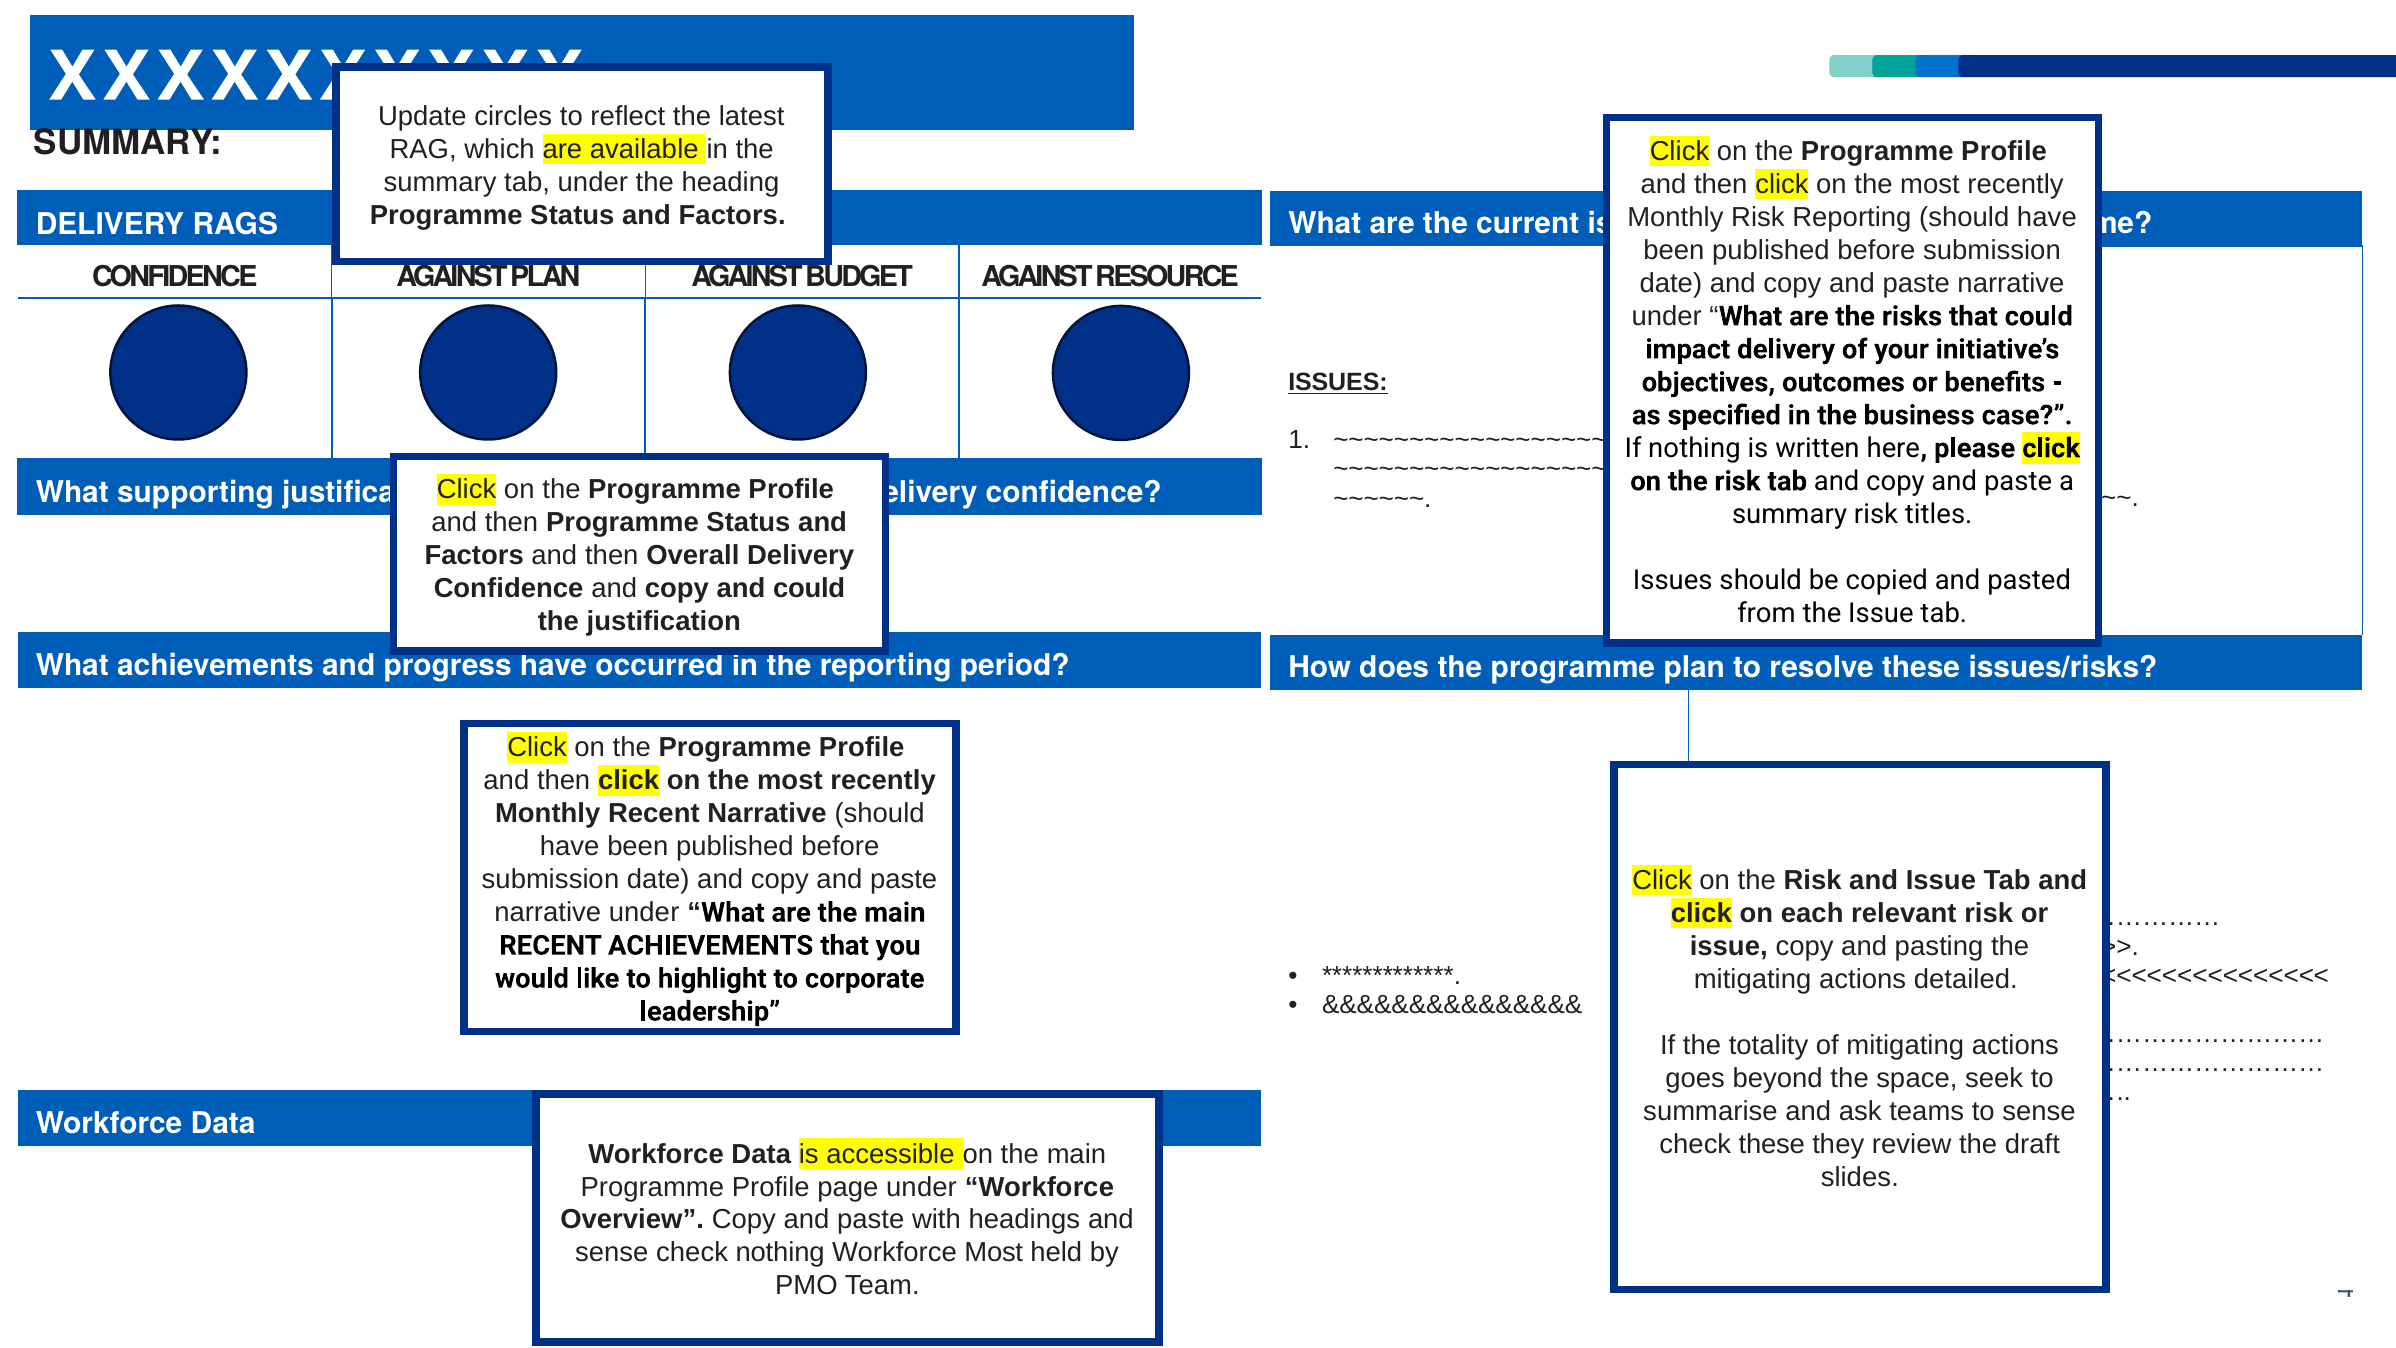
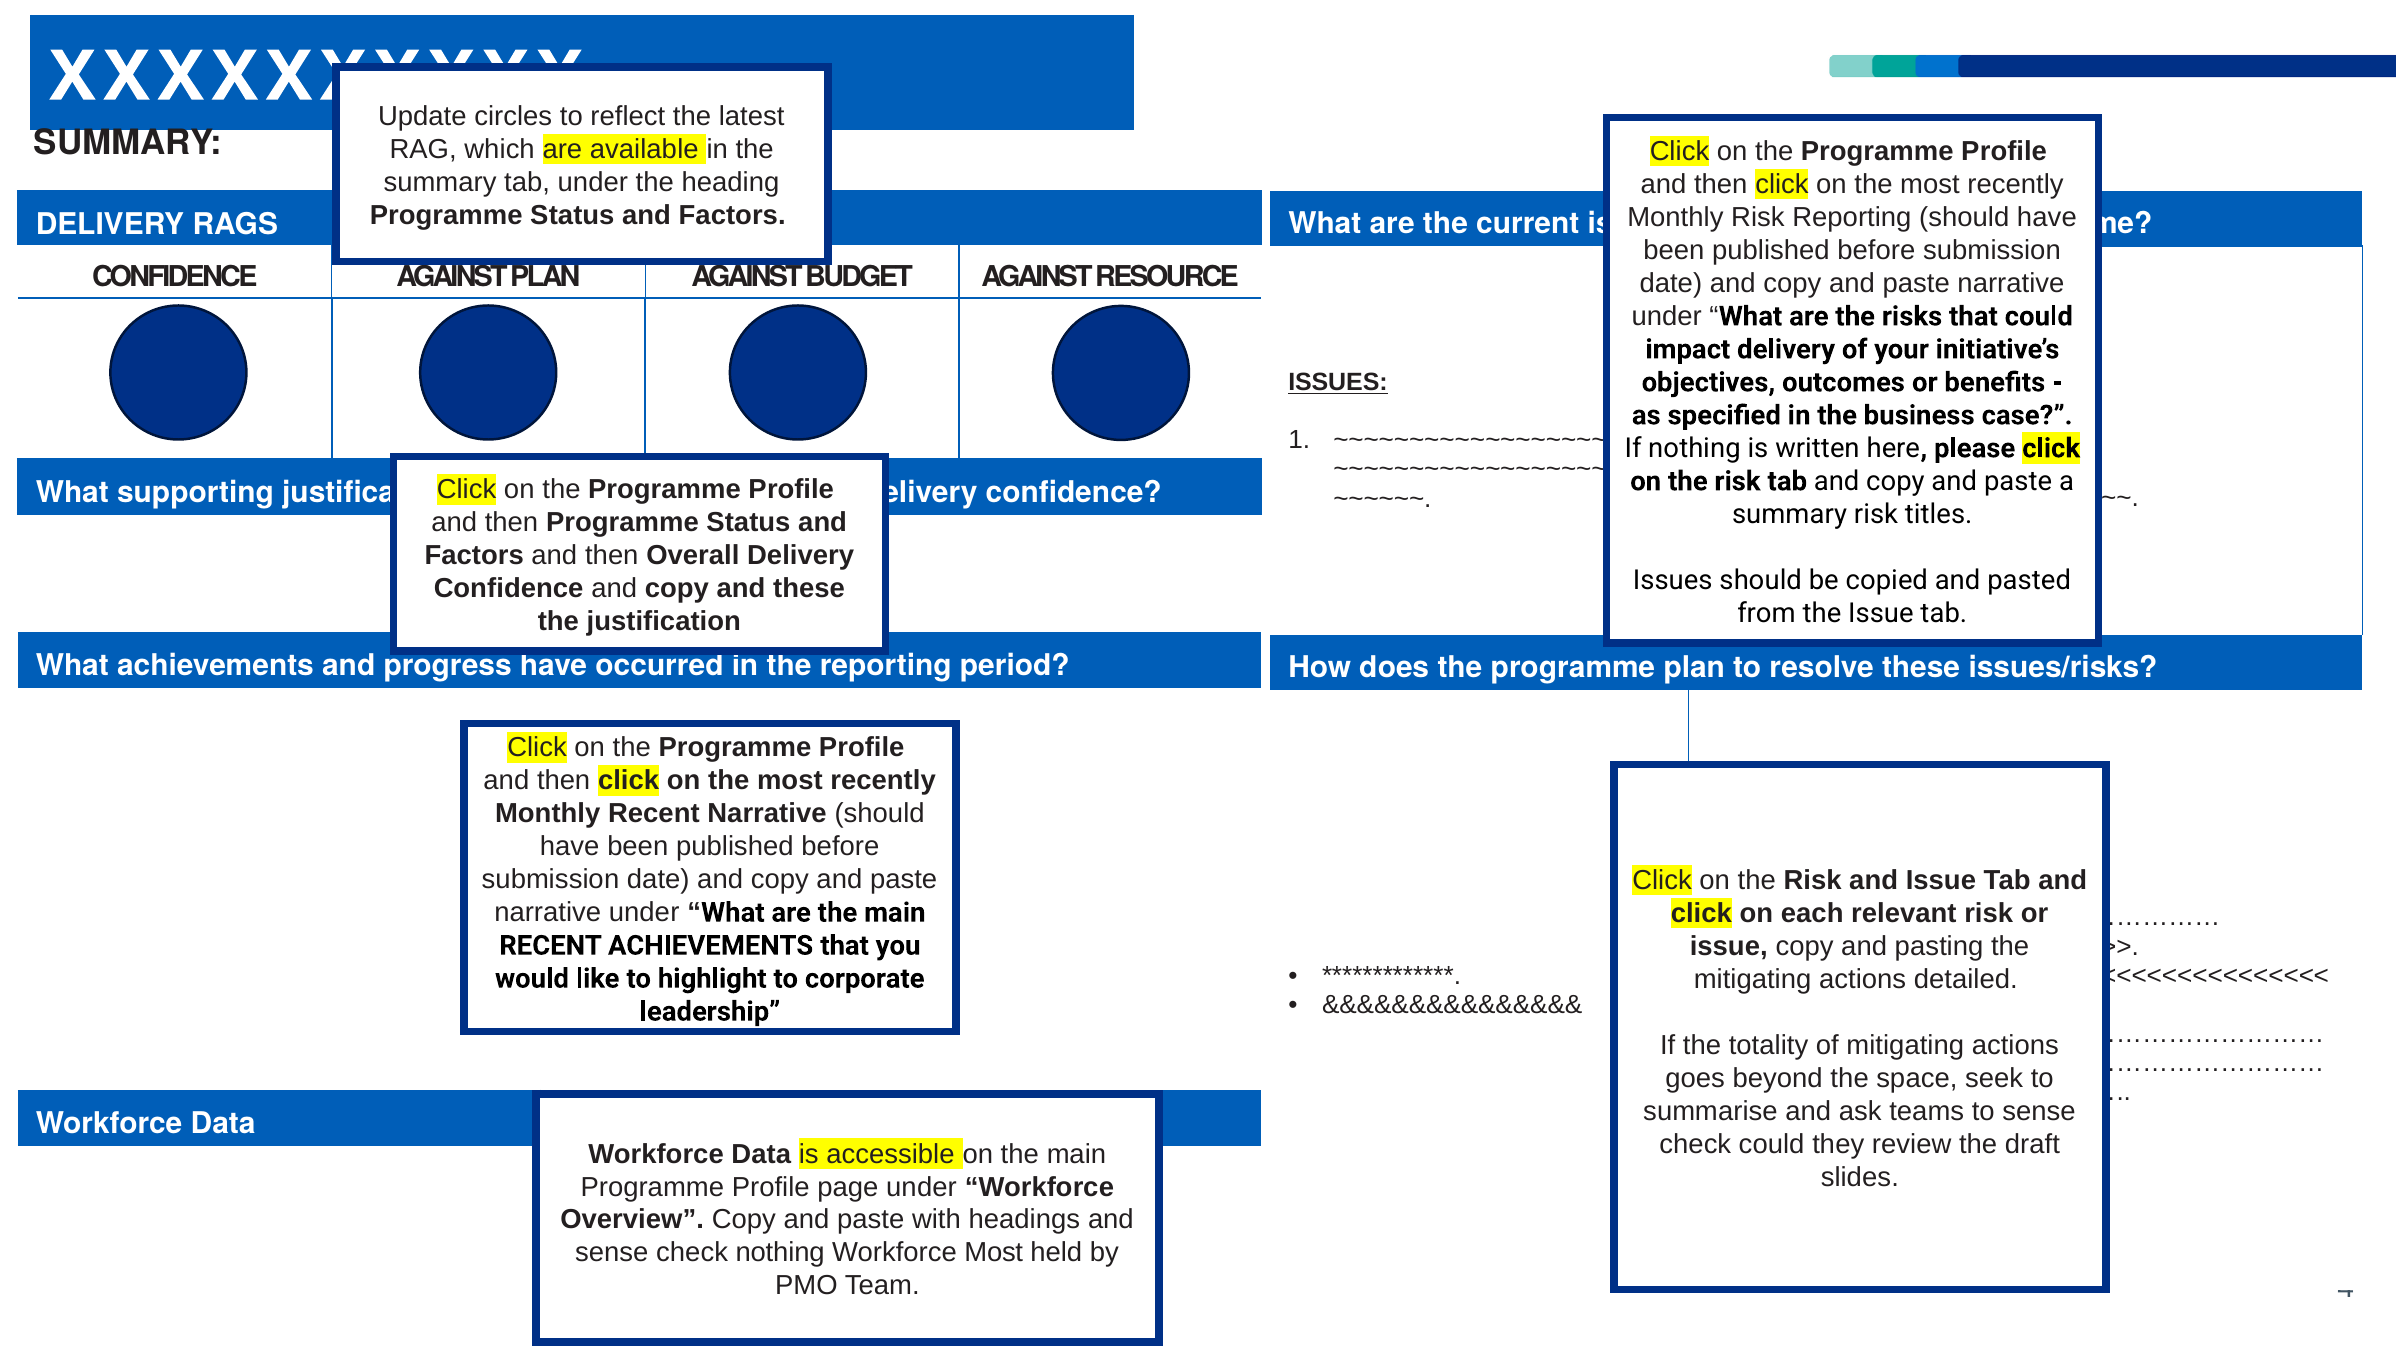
and could: could -> these (809, 589)
check these: these -> could (1772, 1144)
